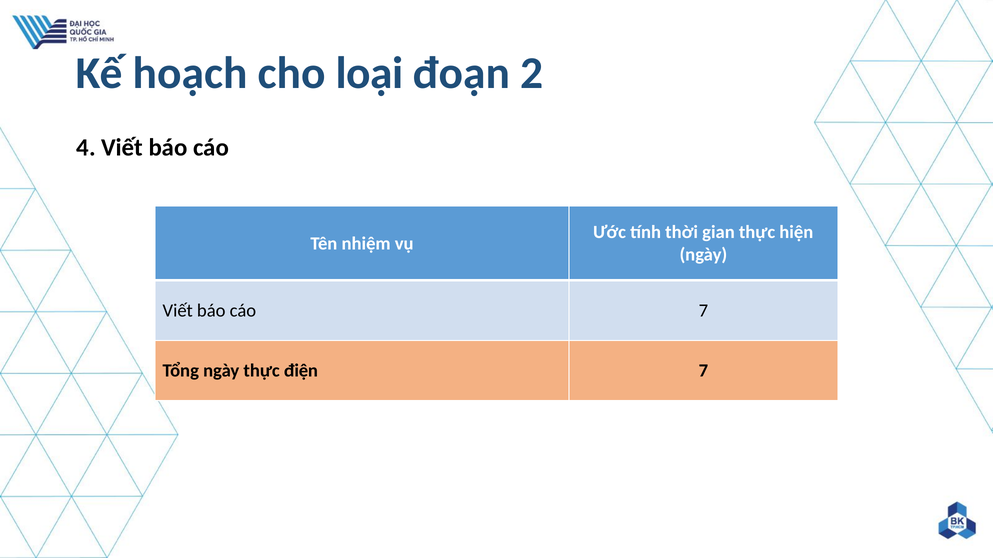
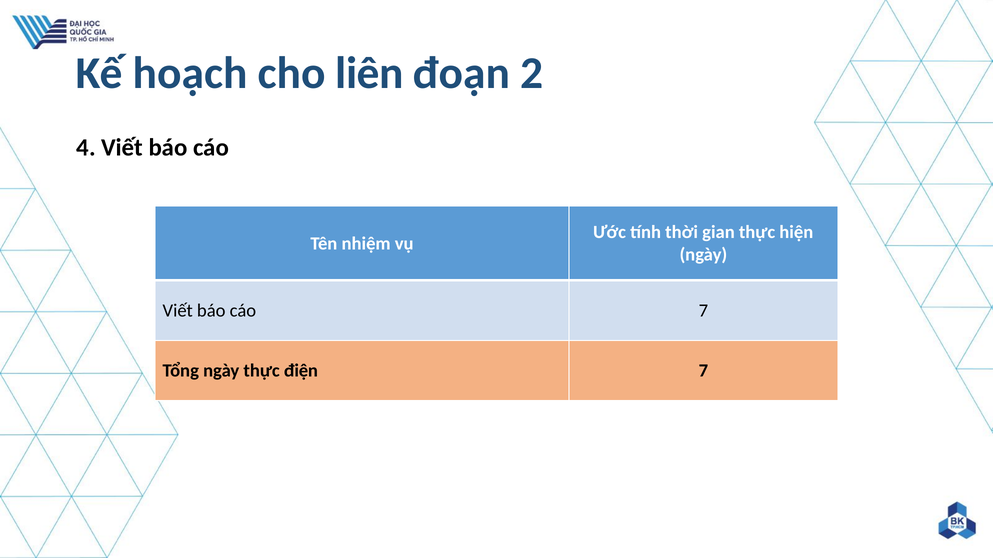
loại: loại -> liên (369, 73)
